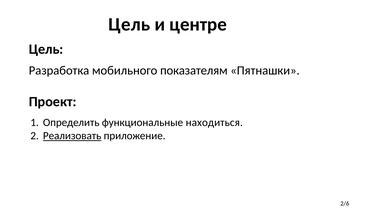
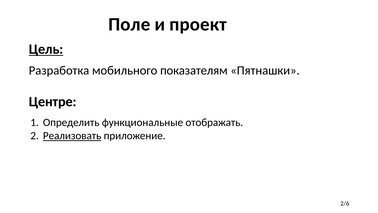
Цель: Цель -> Поле (129, 24)
центре: центре -> проект (198, 24)
Цель underline: none -> present (46, 49)
Проект: Проект -> Центре (53, 102)
находиться: находиться -> отображать (214, 122)
